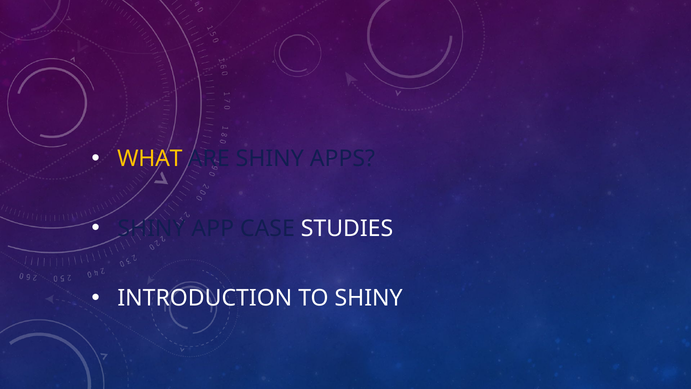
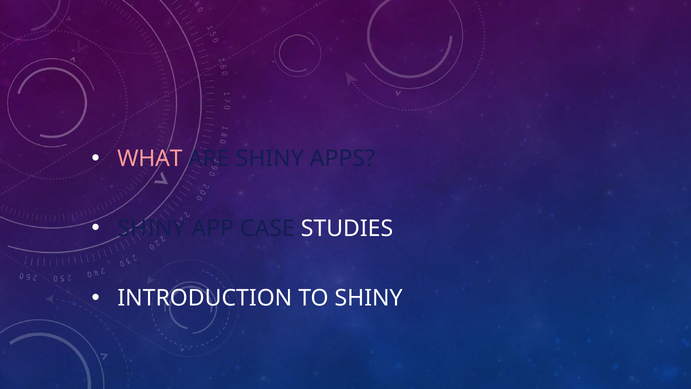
WHAT colour: yellow -> pink (150, 159)
